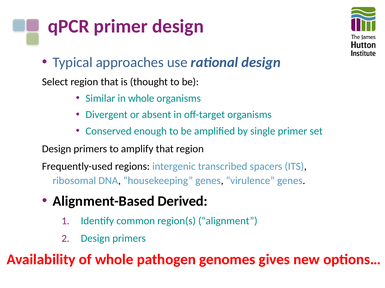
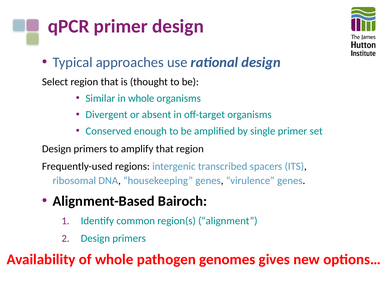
Derived: Derived -> Bairoch (183, 202)
